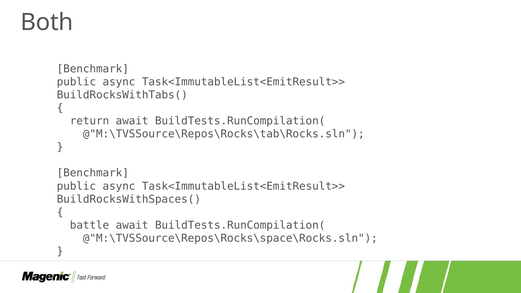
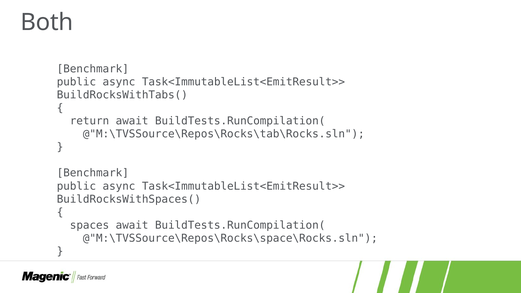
battle: battle -> spaces (90, 225)
